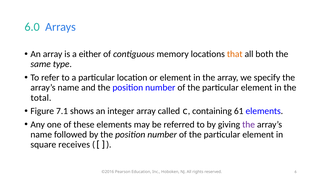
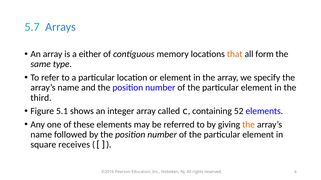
6.0: 6.0 -> 5.7 (32, 27)
both: both -> form (265, 54)
total: total -> third (41, 98)
7.1: 7.1 -> 5.1 (62, 111)
61: 61 -> 52 (239, 111)
the colour: purple -> orange (249, 125)
